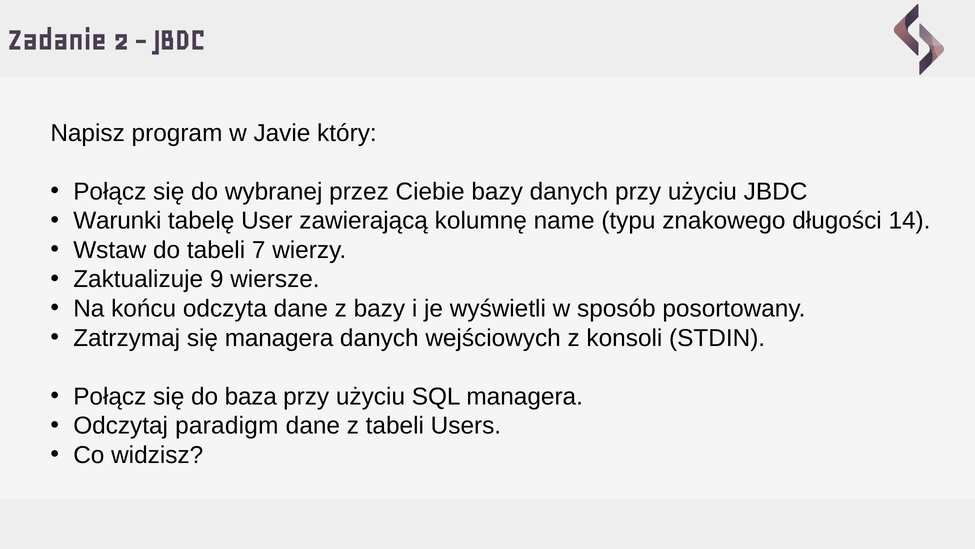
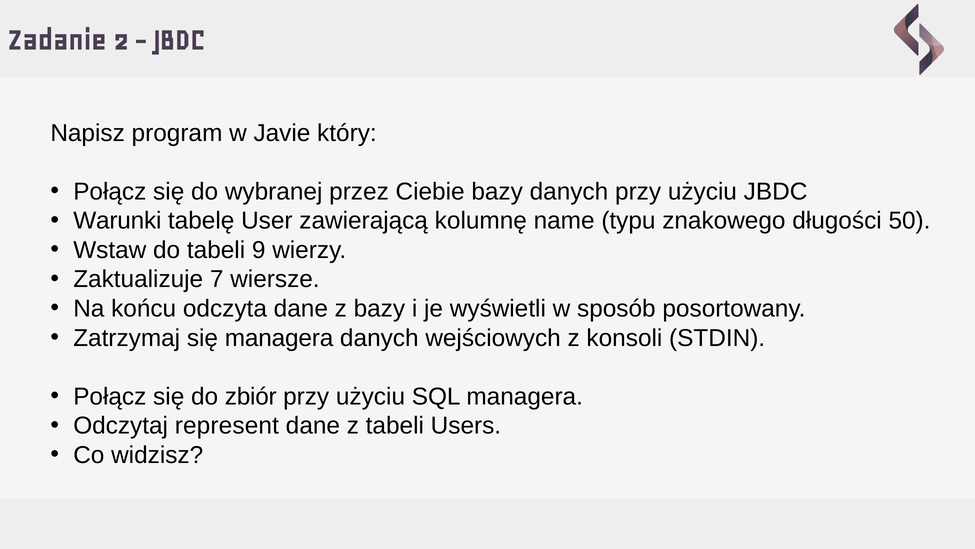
14: 14 -> 50 (910, 221)
7: 7 -> 9 (259, 250)
9: 9 -> 7 (217, 279)
baza: baza -> zbiór (251, 396)
paradigm: paradigm -> represent (227, 425)
